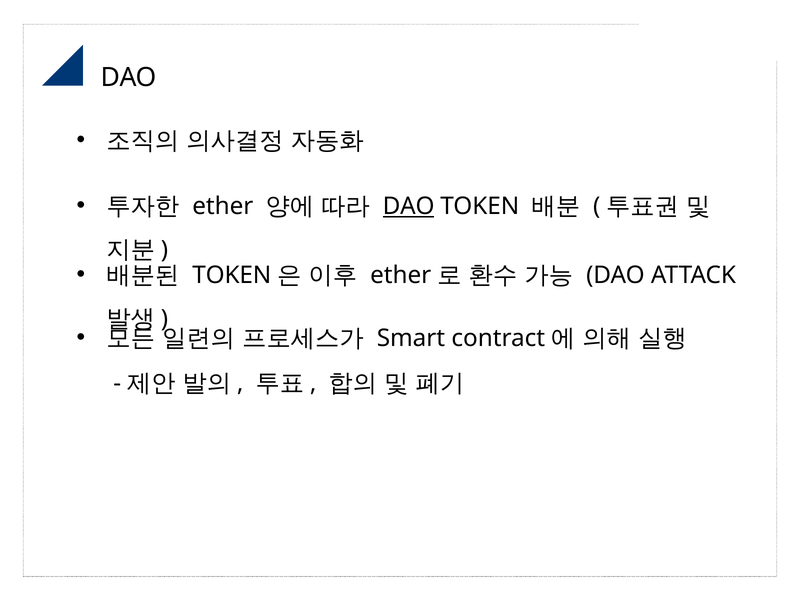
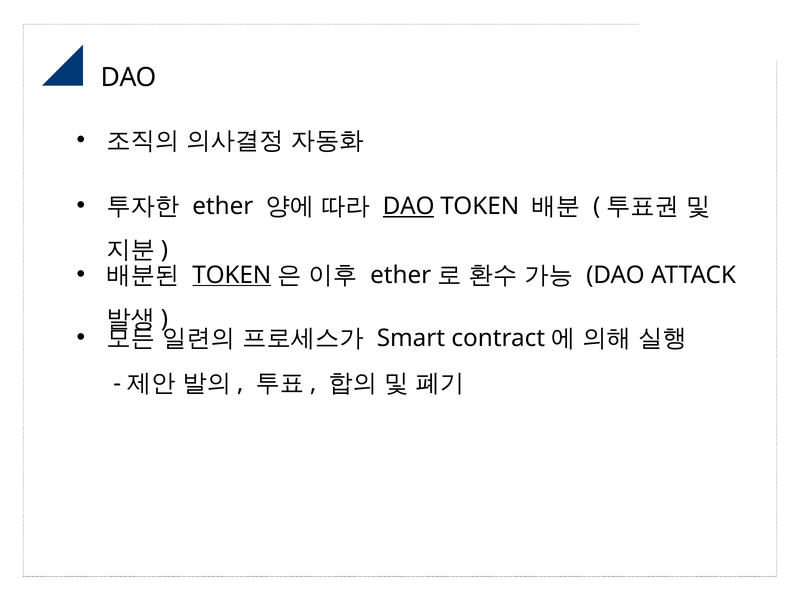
TOKEN underline: none -> present (232, 275)
